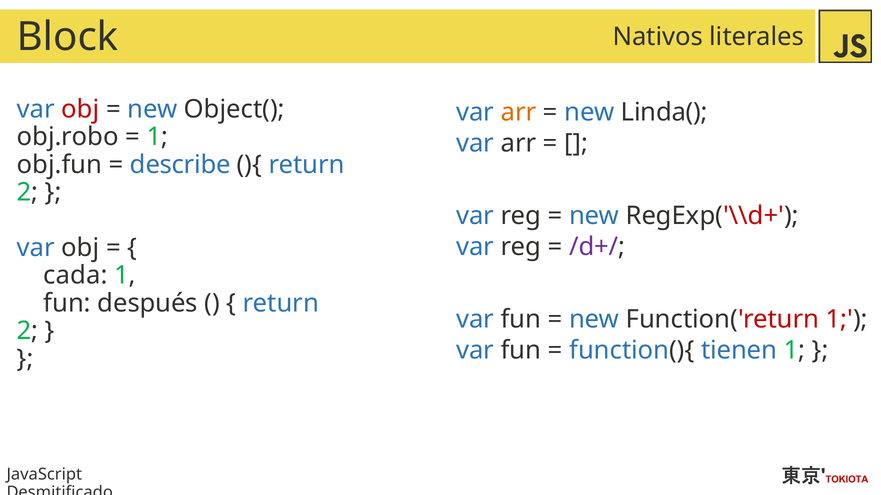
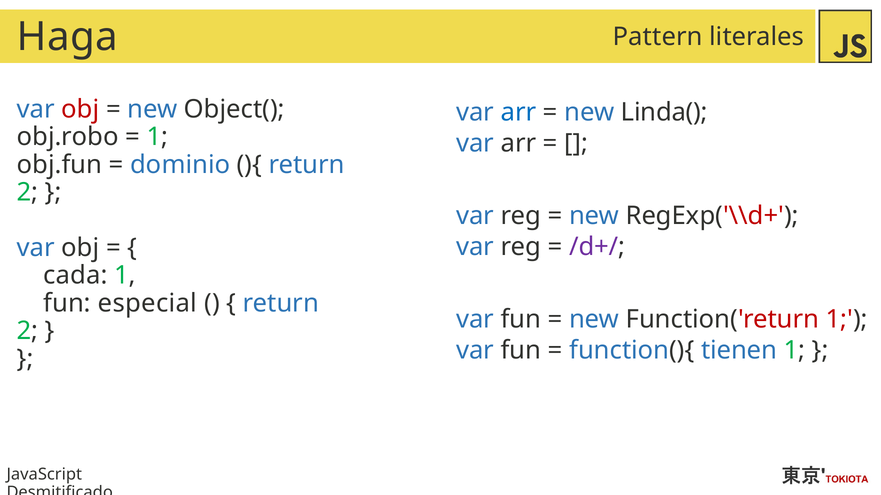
Block: Block -> Haga (67, 37)
Nativos: Nativos -> Pattern (658, 37)
arr colour: orange -> blue (518, 112)
describe: describe -> dominio (180, 165)
después: después -> especial (147, 303)
